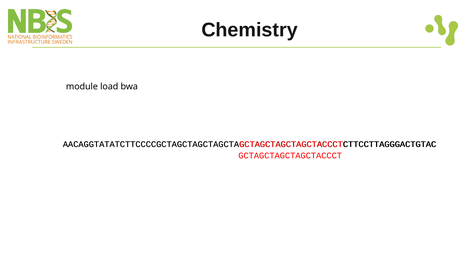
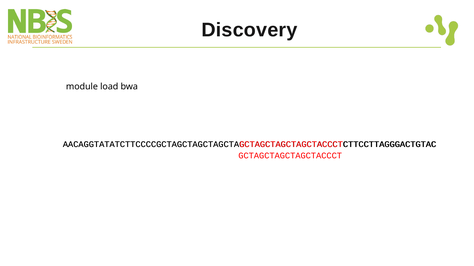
Chemistry: Chemistry -> Discovery (249, 30)
